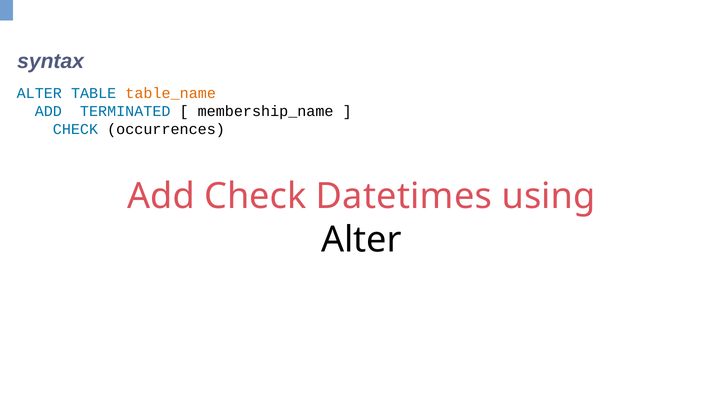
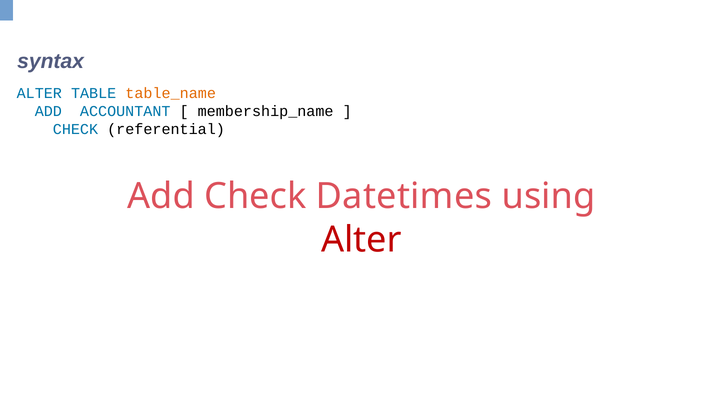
TERMINATED: TERMINATED -> ACCOUNTANT (125, 111)
occurrences: occurrences -> referential (166, 129)
Alter colour: black -> red (361, 239)
